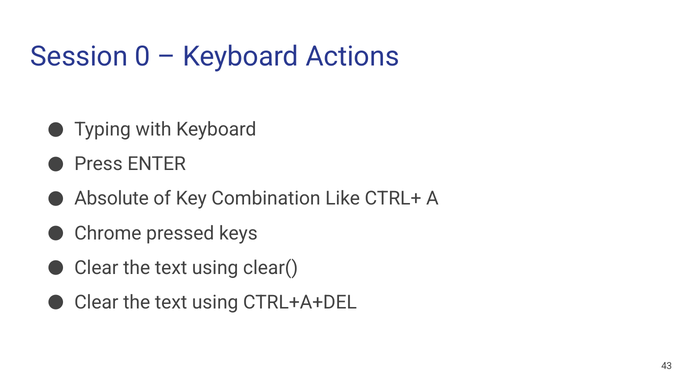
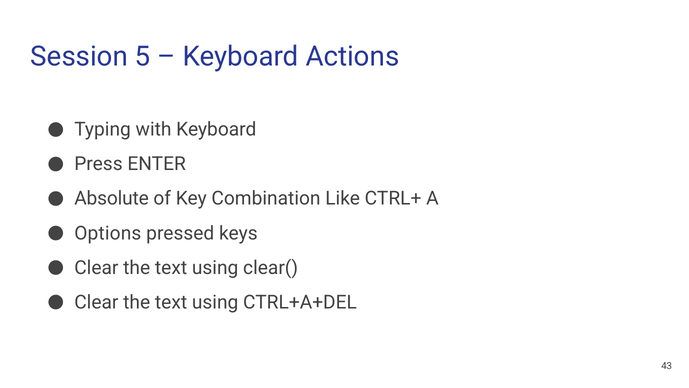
0: 0 -> 5 (143, 56)
Chrome: Chrome -> Options (108, 233)
